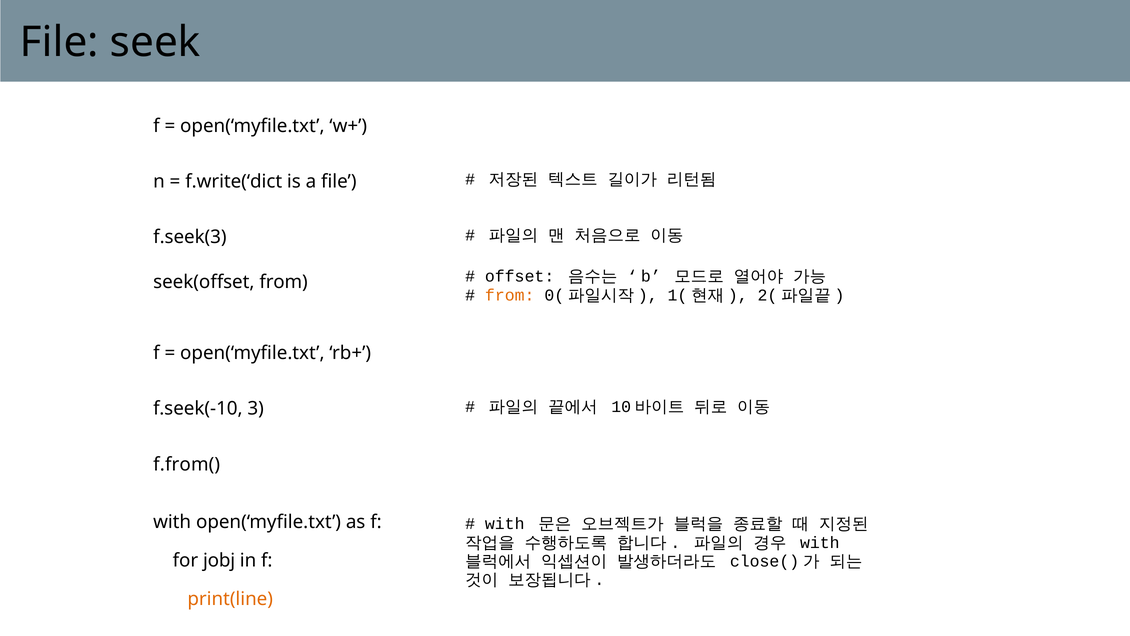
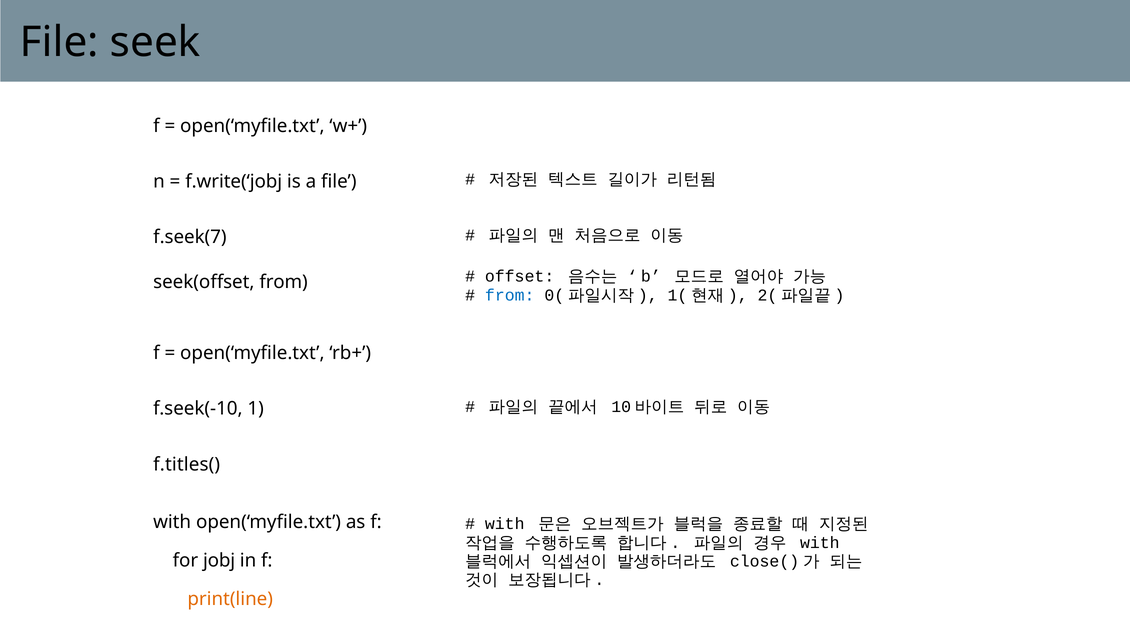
f.write(‘dict: f.write(‘dict -> f.write(‘jobj (234, 181)
f.seek(3: f.seek(3 -> f.seek(7 (190, 237)
from colour: orange -> blue (510, 295)
3: 3 -> 1 (256, 409)
f.from(: f.from( -> f.titles( (187, 464)
